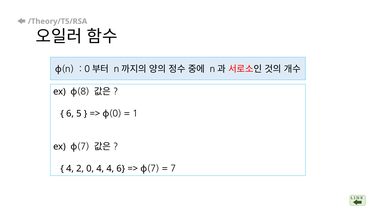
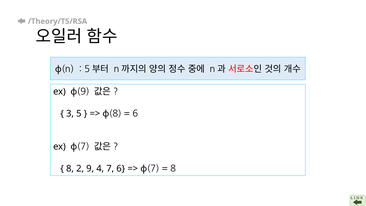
0: 0 -> 5 (87, 69)
ex 8: 8 -> 9 (83, 92)
6: 6 -> 3 (70, 114)
0: 0 -> 8 (115, 114)
1: 1 -> 6 (135, 114)
4: 4 -> 8 (70, 169)
2 0: 0 -> 9 (90, 169)
4 4: 4 -> 7 (110, 169)
7: 7 -> 8 (173, 169)
